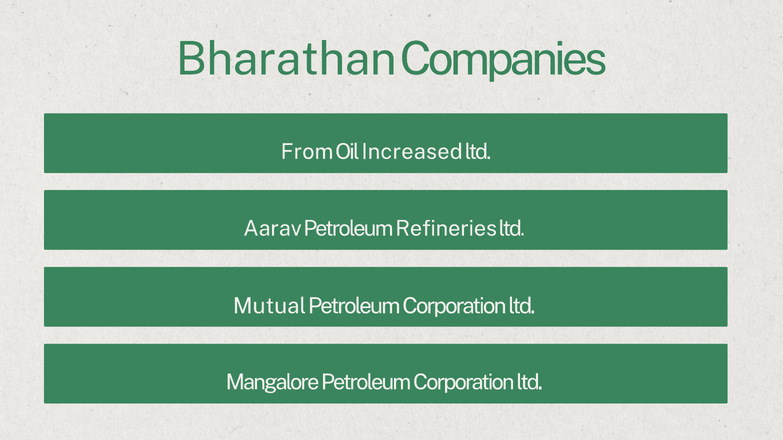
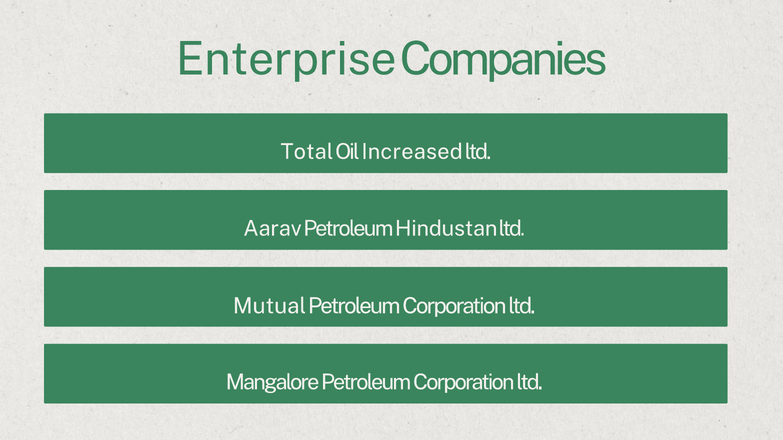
Bharathan: Bharathan -> Enterprise (286, 59)
From: From -> Total (307, 152)
Refineries: Refineries -> Hindustan (446, 229)
